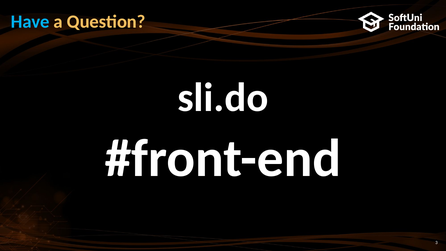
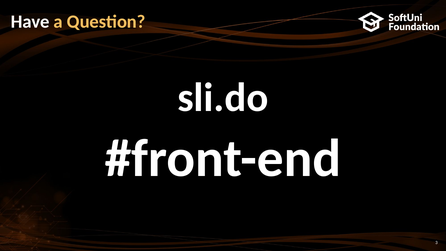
Have colour: light blue -> white (30, 22)
